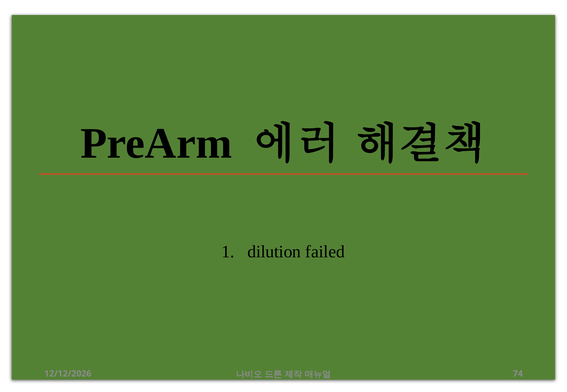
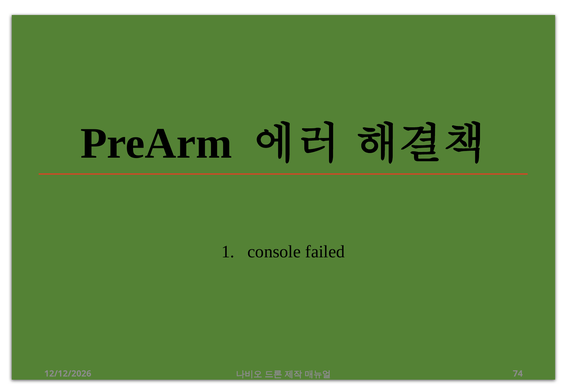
dilution: dilution -> console (274, 252)
